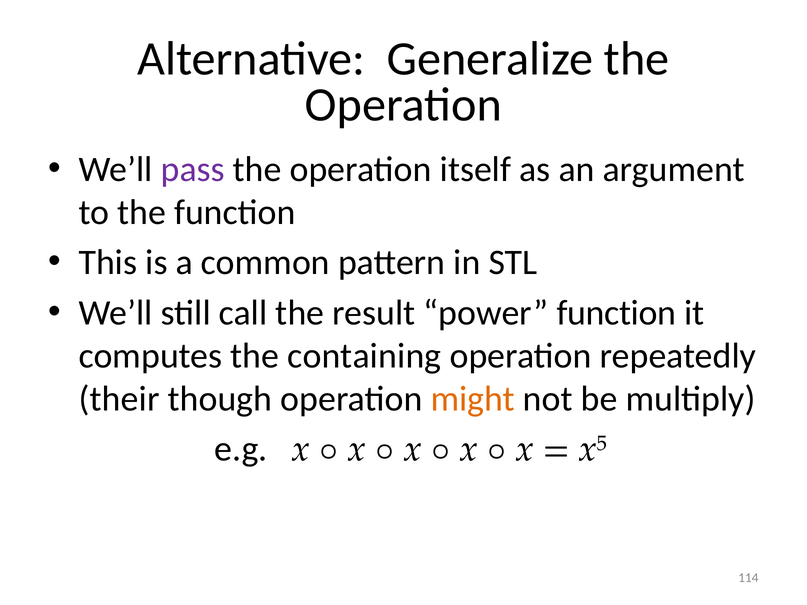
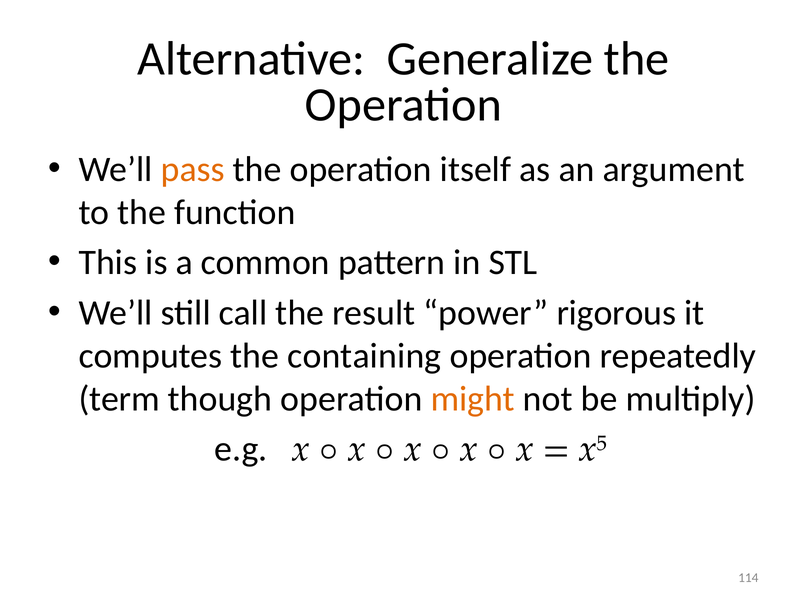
pass colour: purple -> orange (193, 169)
power function: function -> rigorous (616, 313)
their: their -> term (119, 399)
